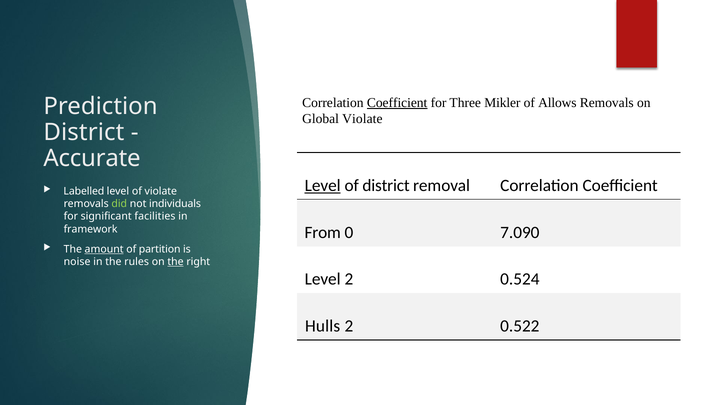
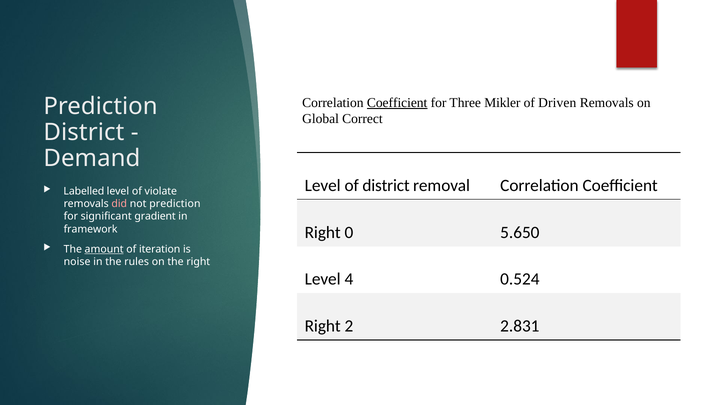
Allows: Allows -> Driven (557, 103)
Global Violate: Violate -> Correct (362, 119)
Accurate: Accurate -> Demand (92, 158)
Level underline: present -> none (323, 186)
did colour: light green -> pink (119, 204)
not individuals: individuals -> prediction (175, 204)
facilities: facilities -> gradient (155, 216)
From: From -> Right (323, 232)
7.090: 7.090 -> 5.650 (520, 232)
partition: partition -> iteration (160, 249)
the underline: present -> none (176, 262)
Level 2: 2 -> 4 (349, 279)
Hulls: Hulls -> Right (323, 326)
0.522: 0.522 -> 2.831 (520, 326)
